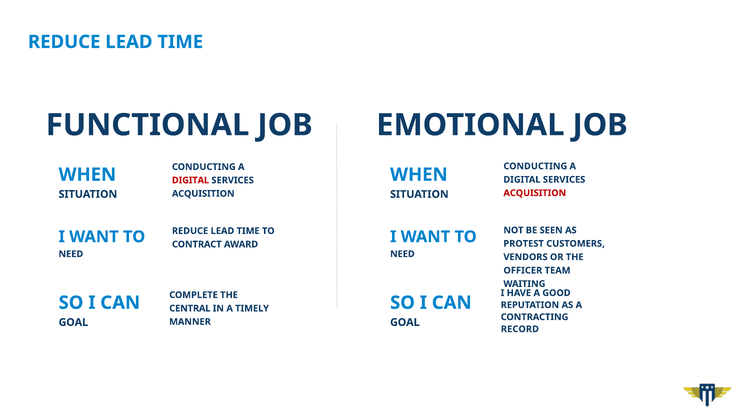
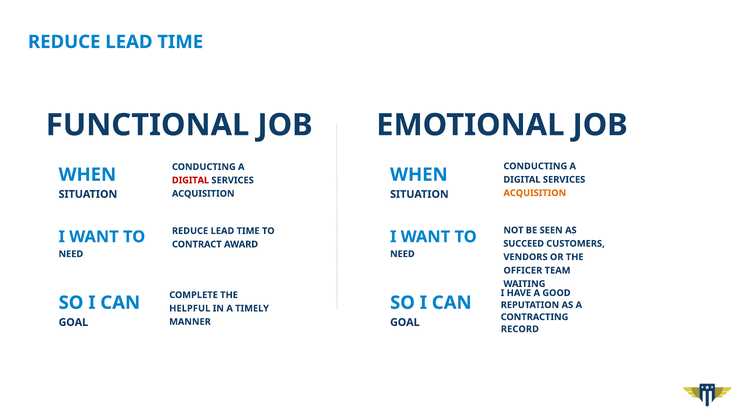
ACQUISITION colour: red -> orange (535, 193)
PROTEST: PROTEST -> SUCCEED (524, 244)
CENTRAL: CENTRAL -> HELPFUL (190, 308)
